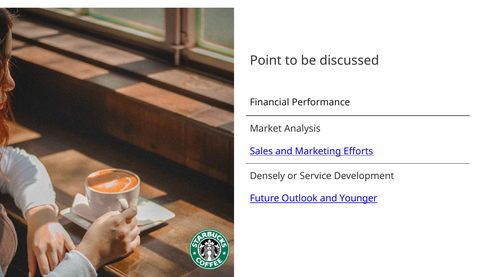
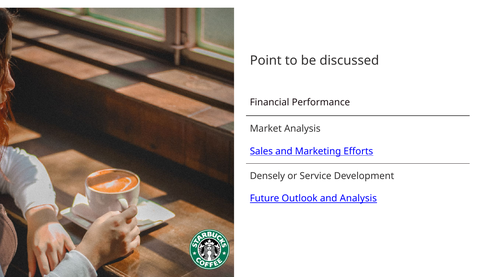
and Younger: Younger -> Analysis (358, 198)
